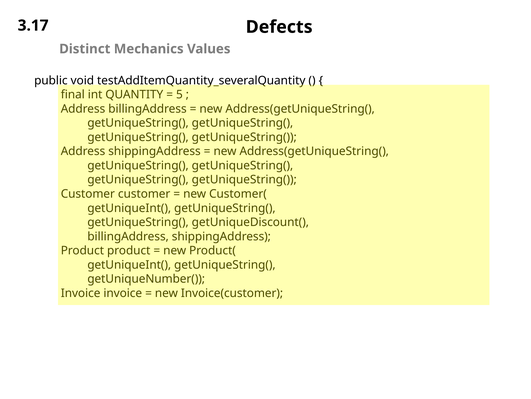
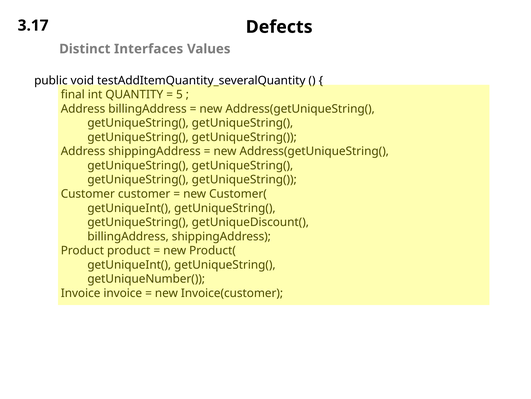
Mechanics: Mechanics -> Interfaces (149, 49)
